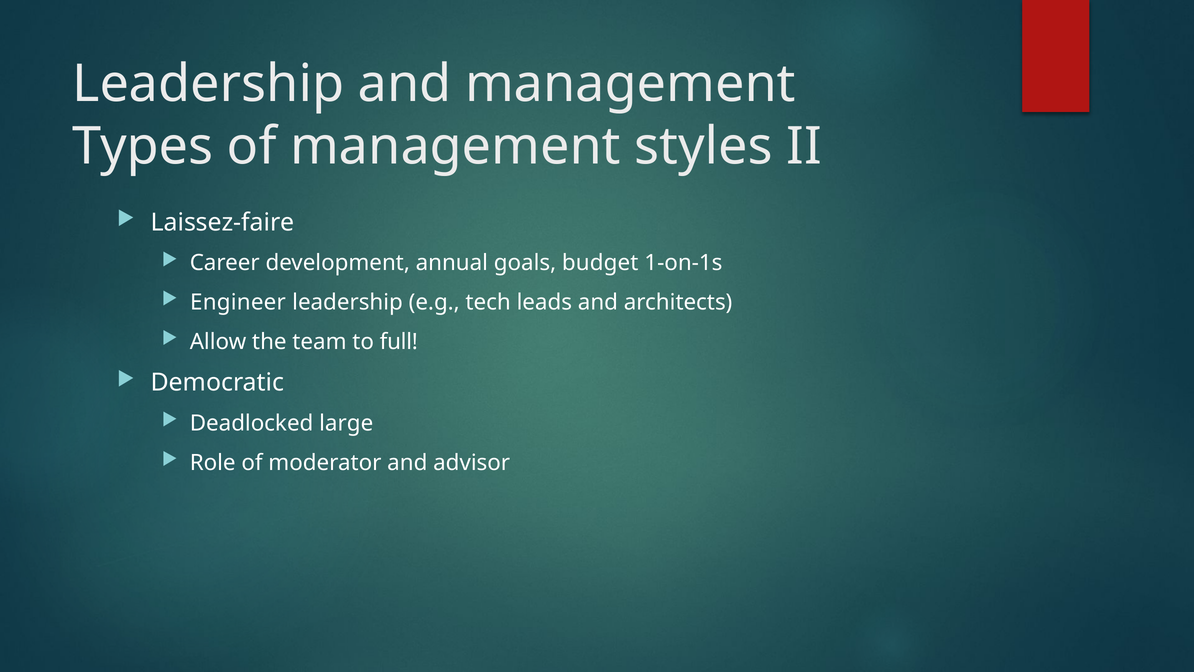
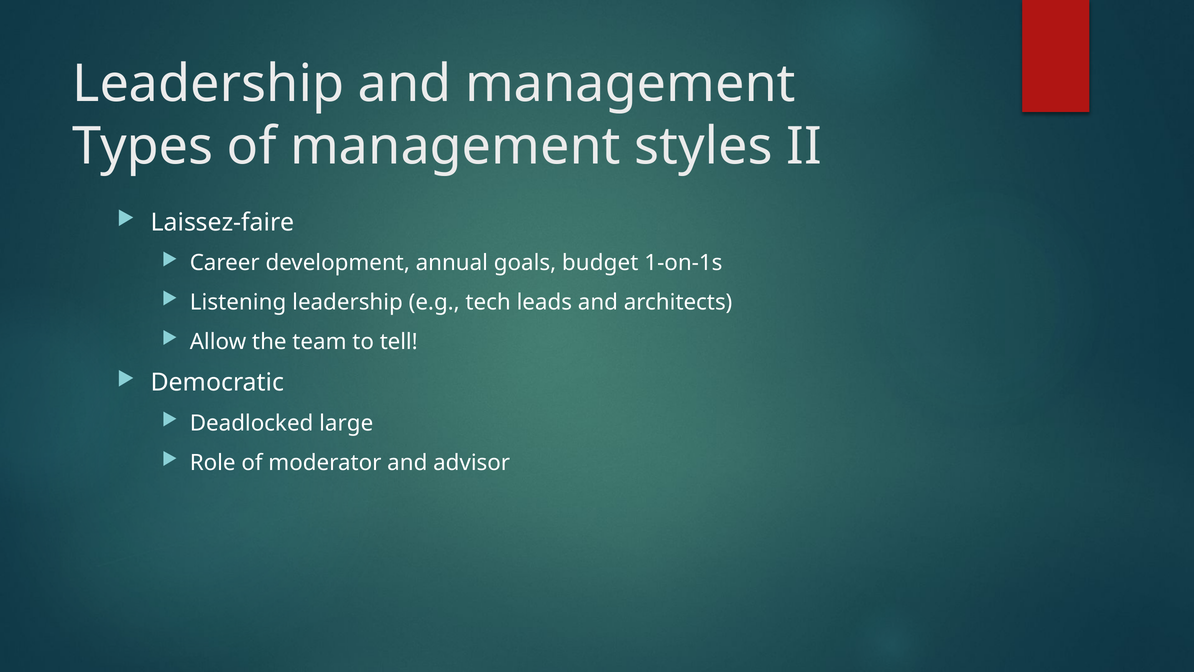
Engineer: Engineer -> Listening (238, 302)
full: full -> tell (399, 341)
